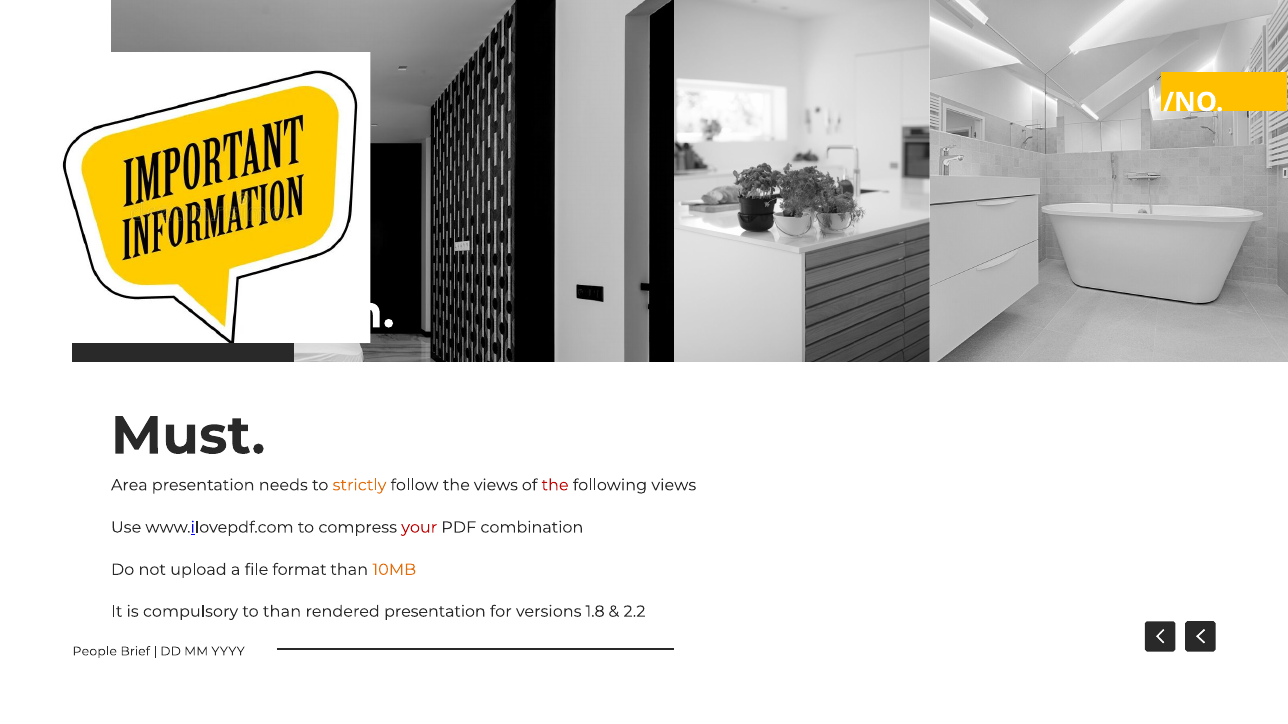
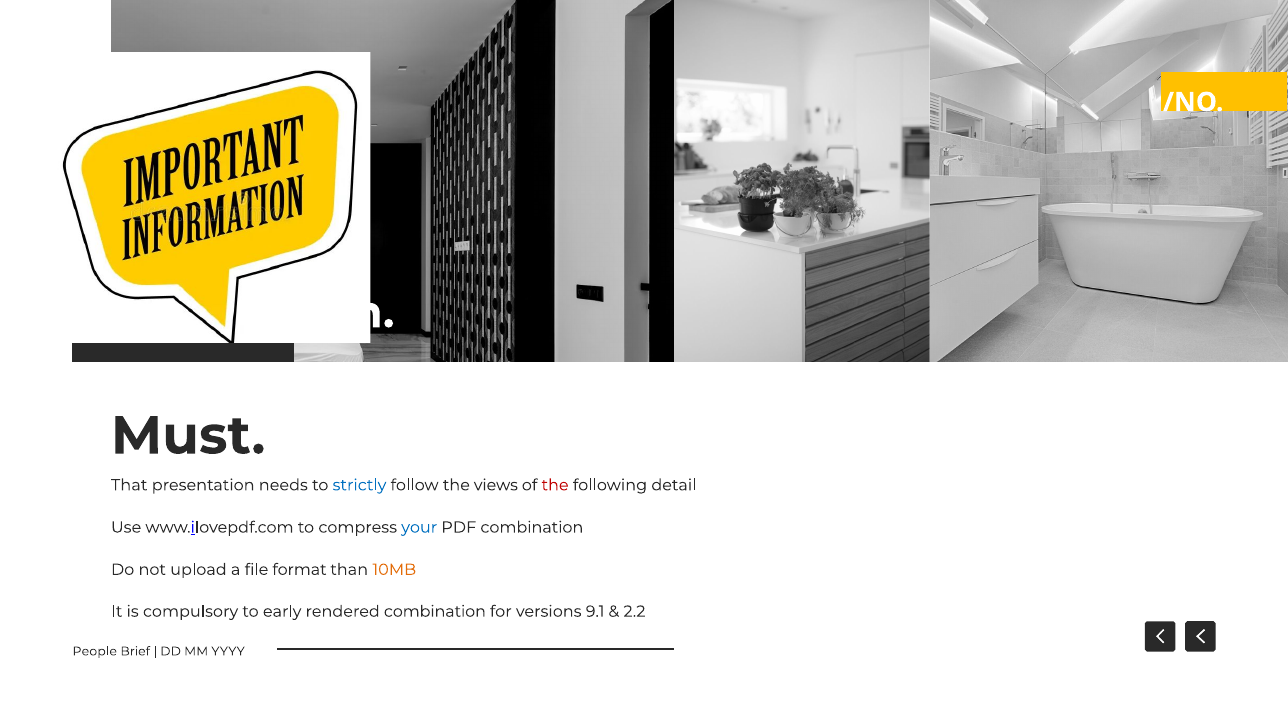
Area: Area -> That (129, 485)
strictly colour: orange -> blue (359, 485)
following views: views -> detail (674, 485)
your colour: red -> blue (419, 528)
to than: than -> early (282, 612)
rendered presentation: presentation -> combination (435, 612)
1.8: 1.8 -> 9.1 (595, 612)
